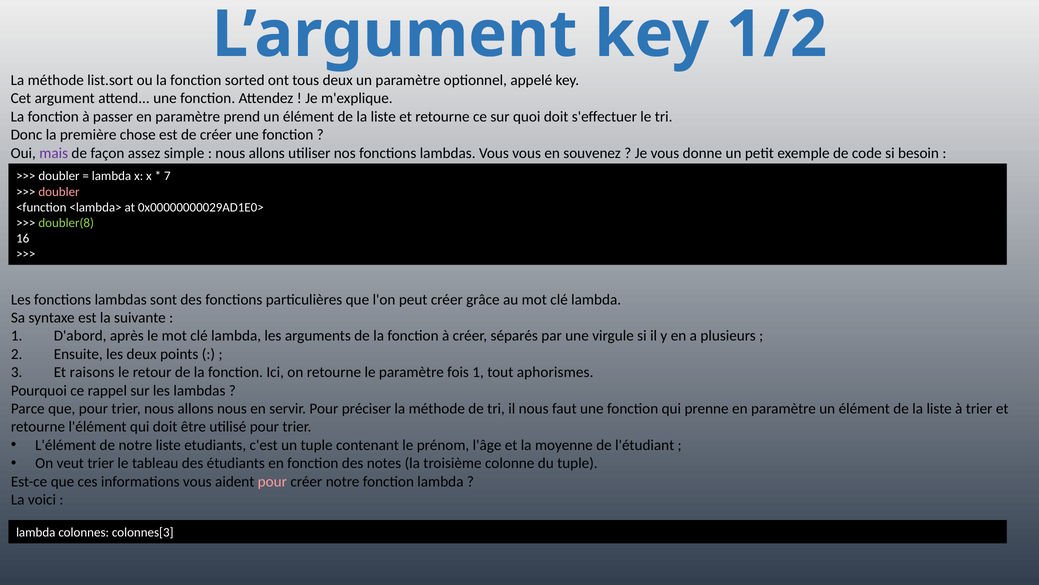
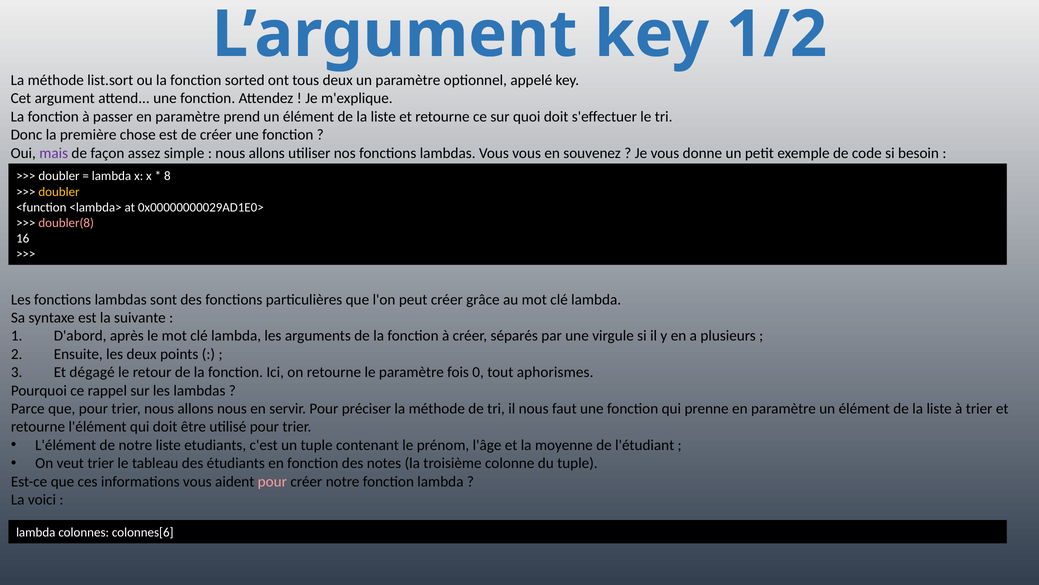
7: 7 -> 8 (167, 176)
doubler colour: pink -> yellow (59, 192)
doubler(8 colour: light green -> pink (66, 223)
raisons: raisons -> dégagé (92, 372)
fois 1: 1 -> 0 (478, 372)
colonnes[3: colonnes[3 -> colonnes[6 (143, 532)
